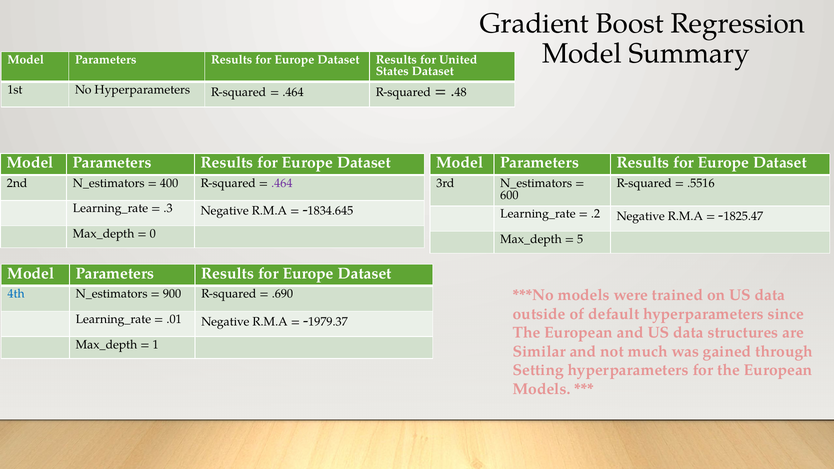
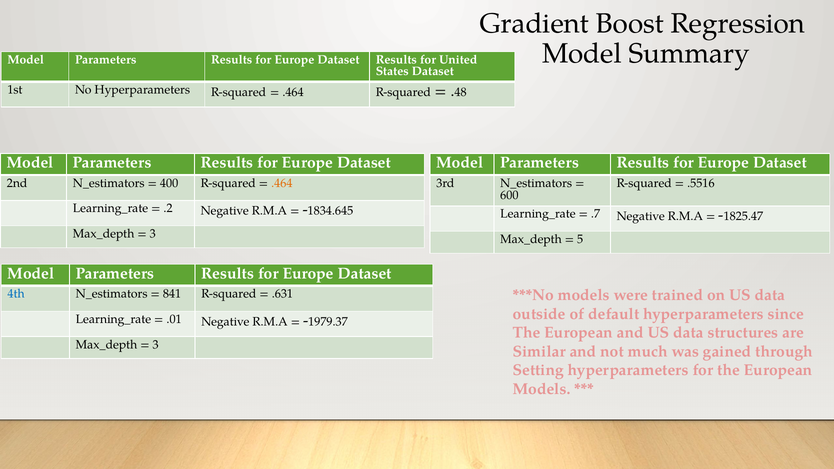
.464 colour: purple -> orange (282, 183)
.3: .3 -> .2 (168, 208)
.2: .2 -> .7 (596, 214)
0: 0 -> 3 (153, 234)
900: 900 -> 841 (172, 294)
.690: .690 -> .631 (282, 294)
1: 1 -> 3 (156, 345)
